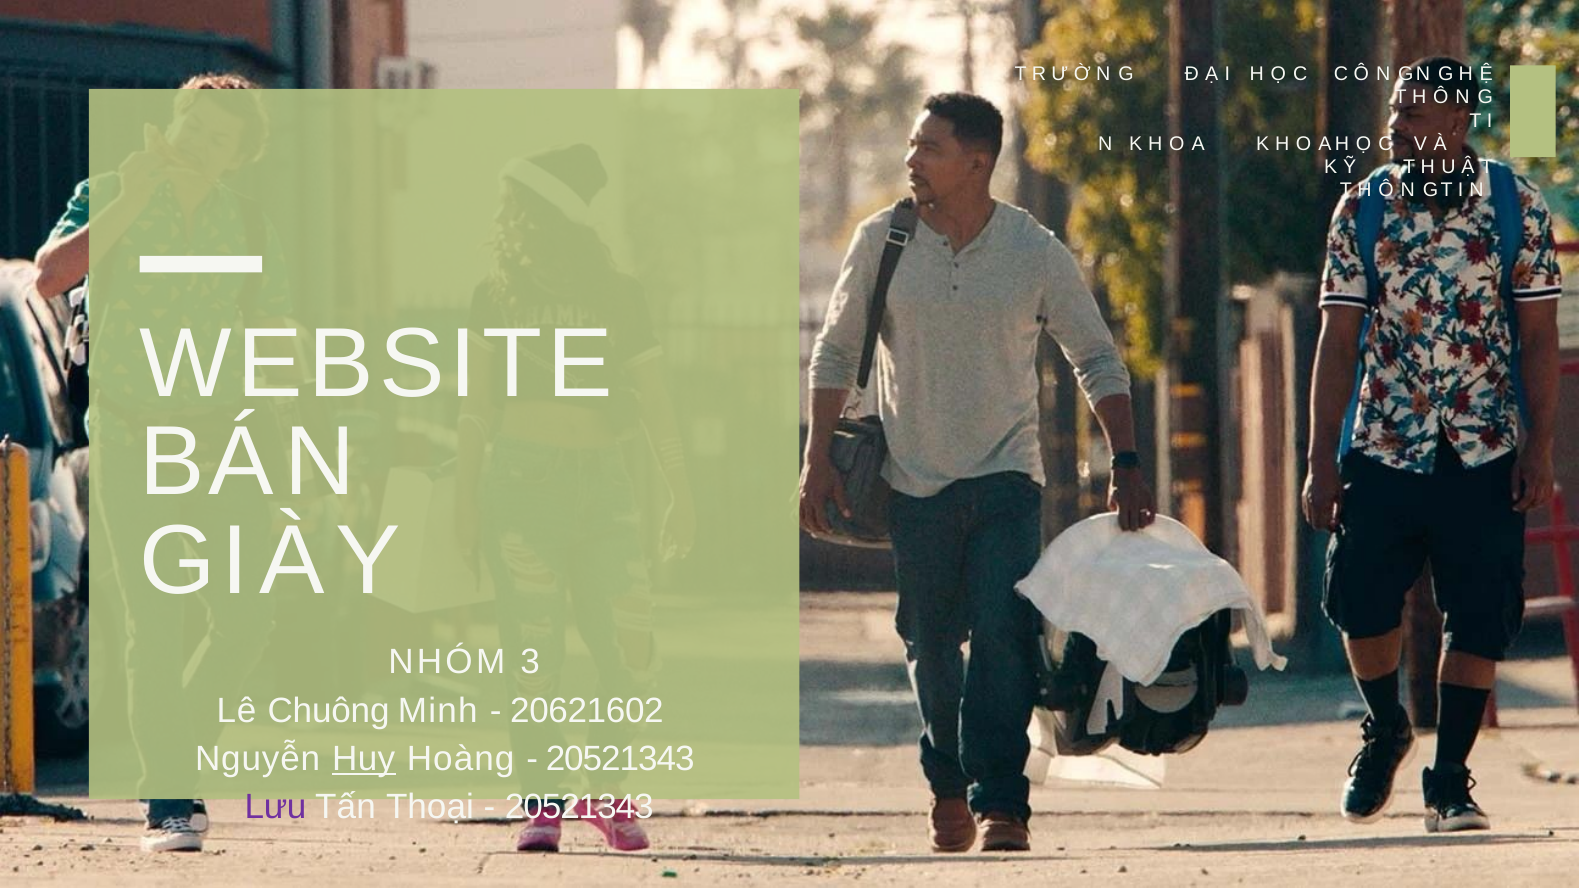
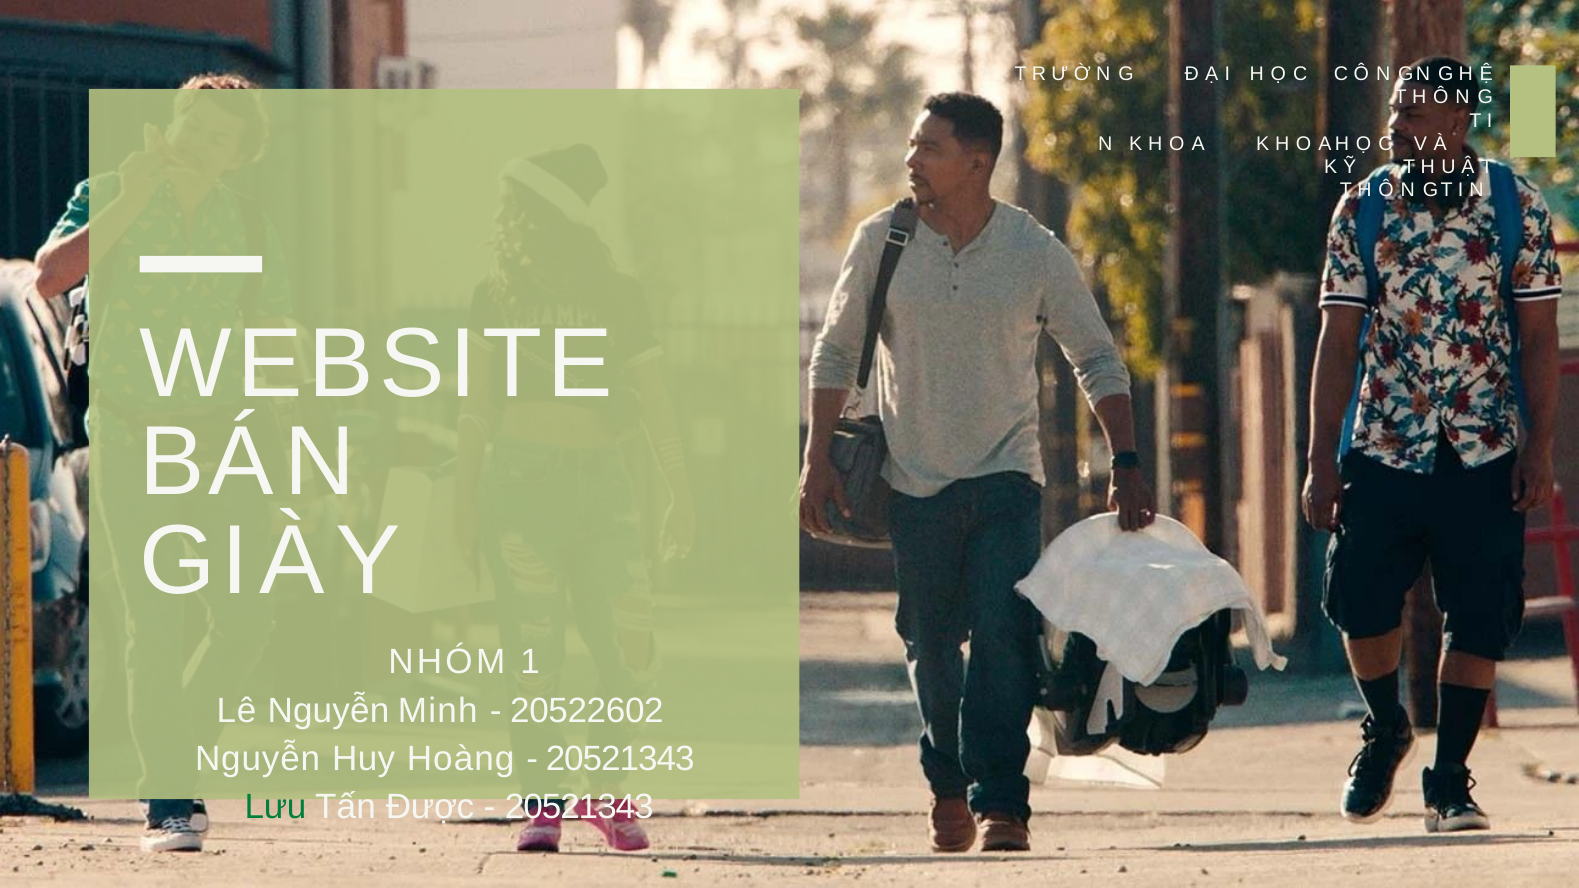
3: 3 -> 1 (530, 662)
Lê Chuông: Chuông -> Nguyễn (328, 711)
20621602: 20621602 -> 20522602 (587, 711)
Huy underline: present -> none (364, 759)
Lưu colour: purple -> green (276, 808)
Thoại: Thoại -> Được (430, 808)
